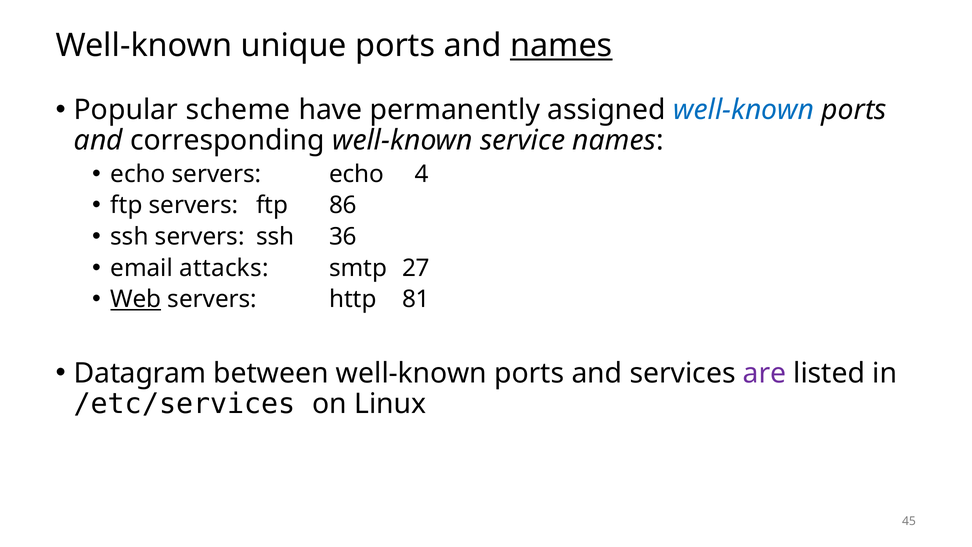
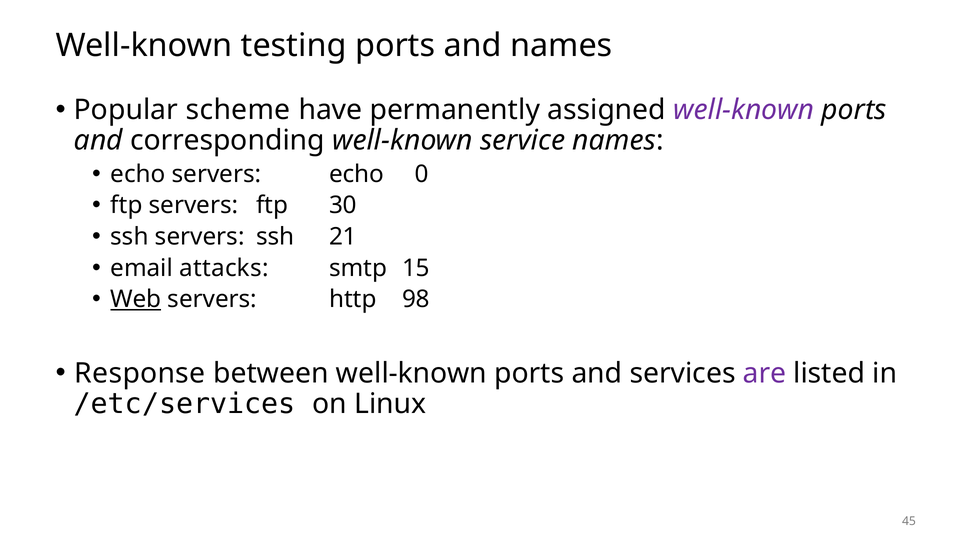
unique: unique -> testing (294, 45)
names underline: present -> none (561, 45)
well-known colour: blue -> purple (744, 110)
4: 4 -> 0 (422, 174)
86: 86 -> 30 (343, 205)
36: 36 -> 21 (343, 237)
27: 27 -> 15 (416, 268)
81: 81 -> 98 (416, 299)
Datagram: Datagram -> Response (140, 373)
